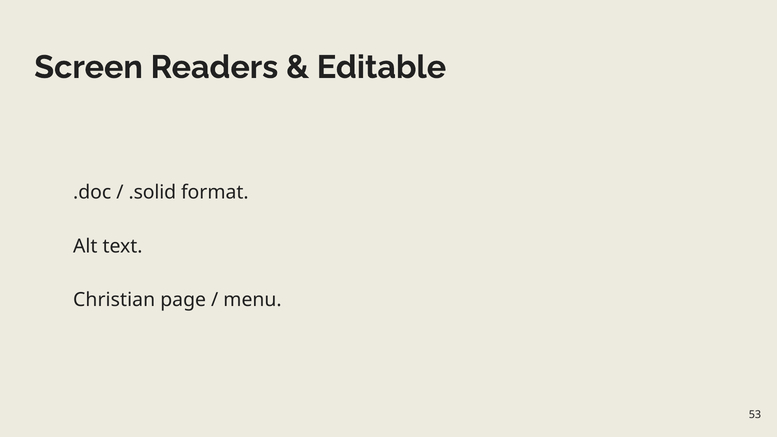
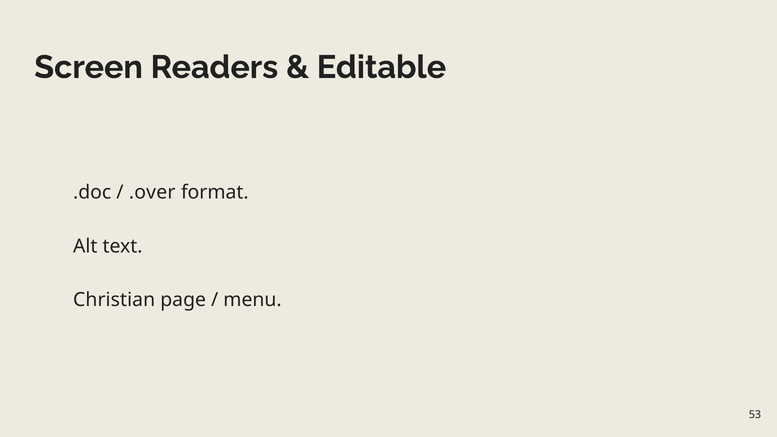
.solid: .solid -> .over (152, 193)
